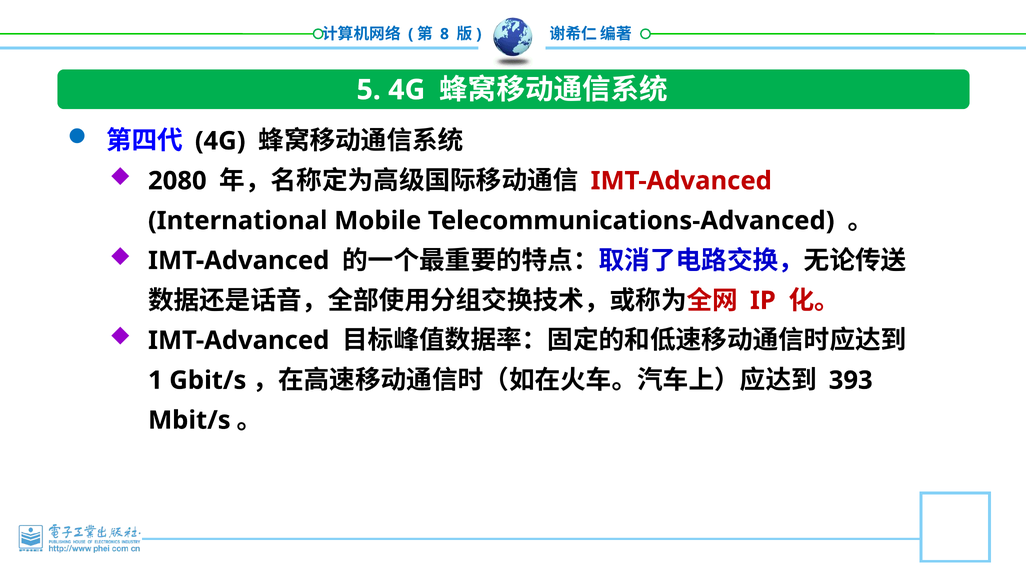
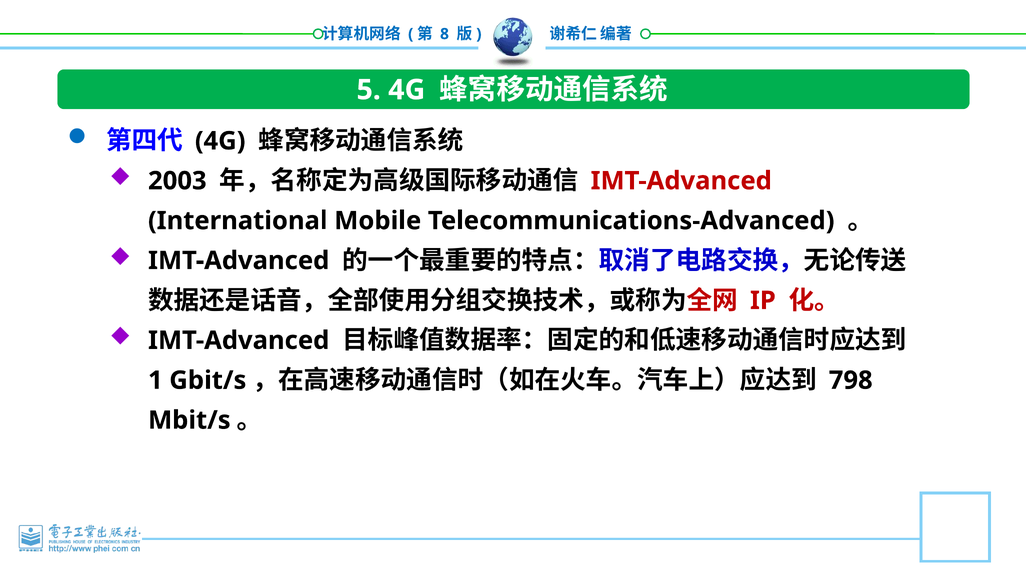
2080: 2080 -> 2003 (177, 181)
393: 393 -> 798 (851, 380)
